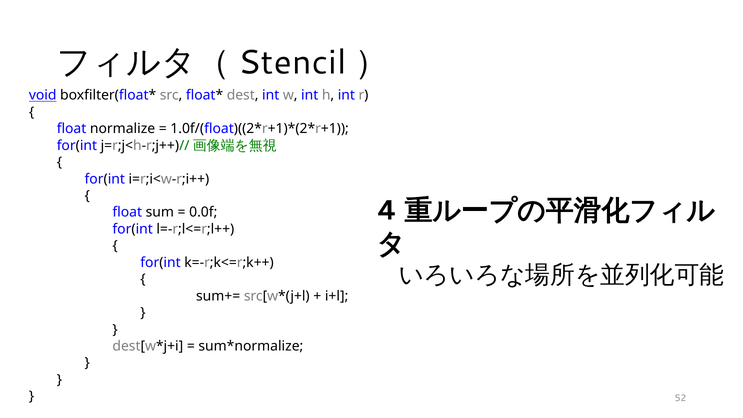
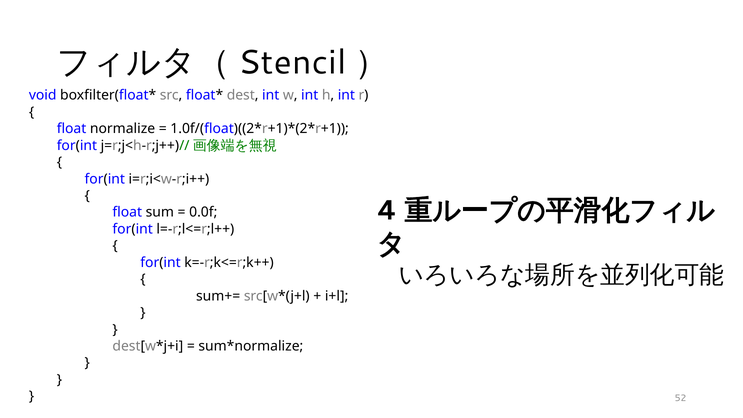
void underline: present -> none (43, 95)
